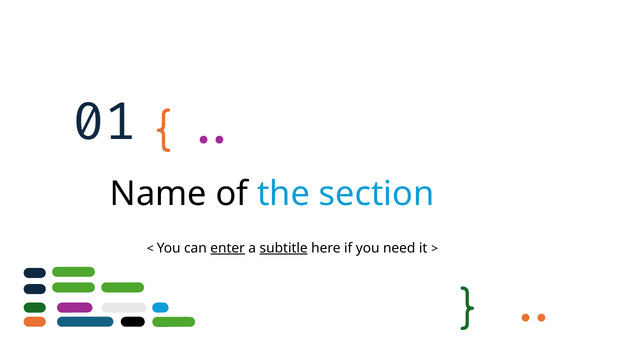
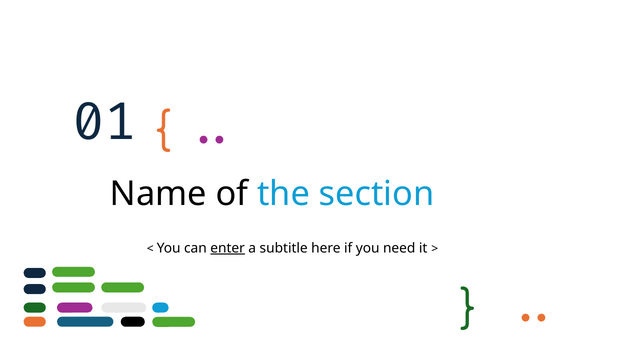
subtitle underline: present -> none (284, 248)
